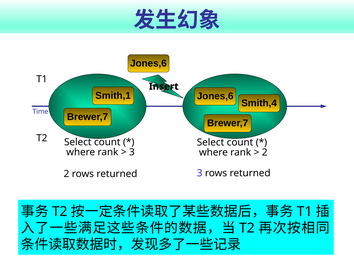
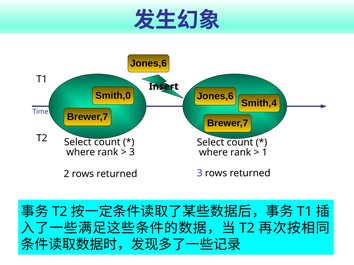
Smith,1: Smith,1 -> Smith,0 (113, 96)
2: 2 -> 1 (265, 153)
